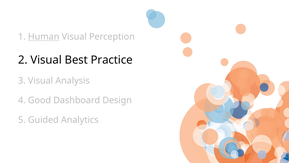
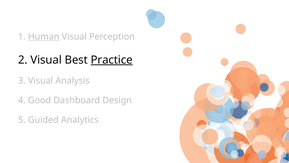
Practice underline: none -> present (112, 60)
